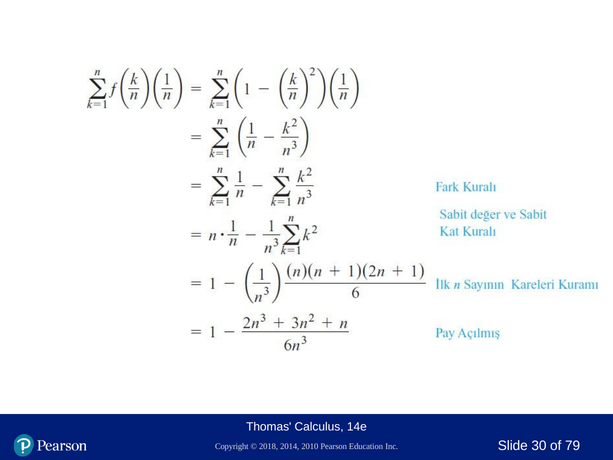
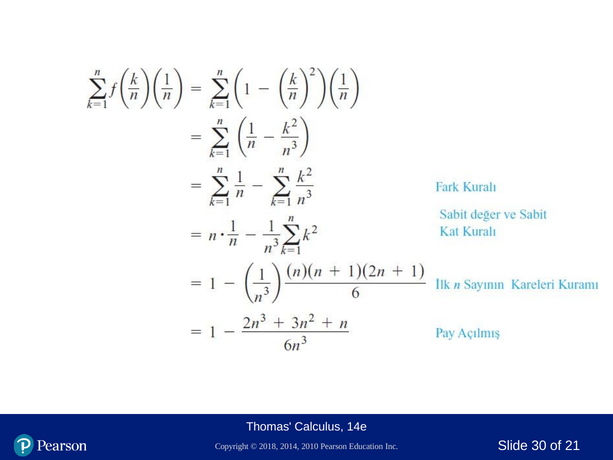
79: 79 -> 21 (573, 446)
